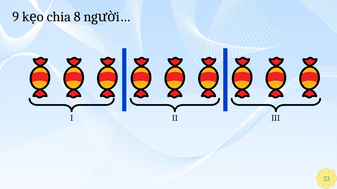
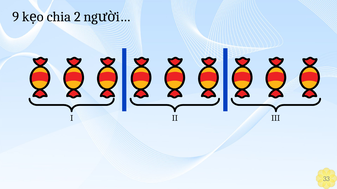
8: 8 -> 2 (77, 17)
